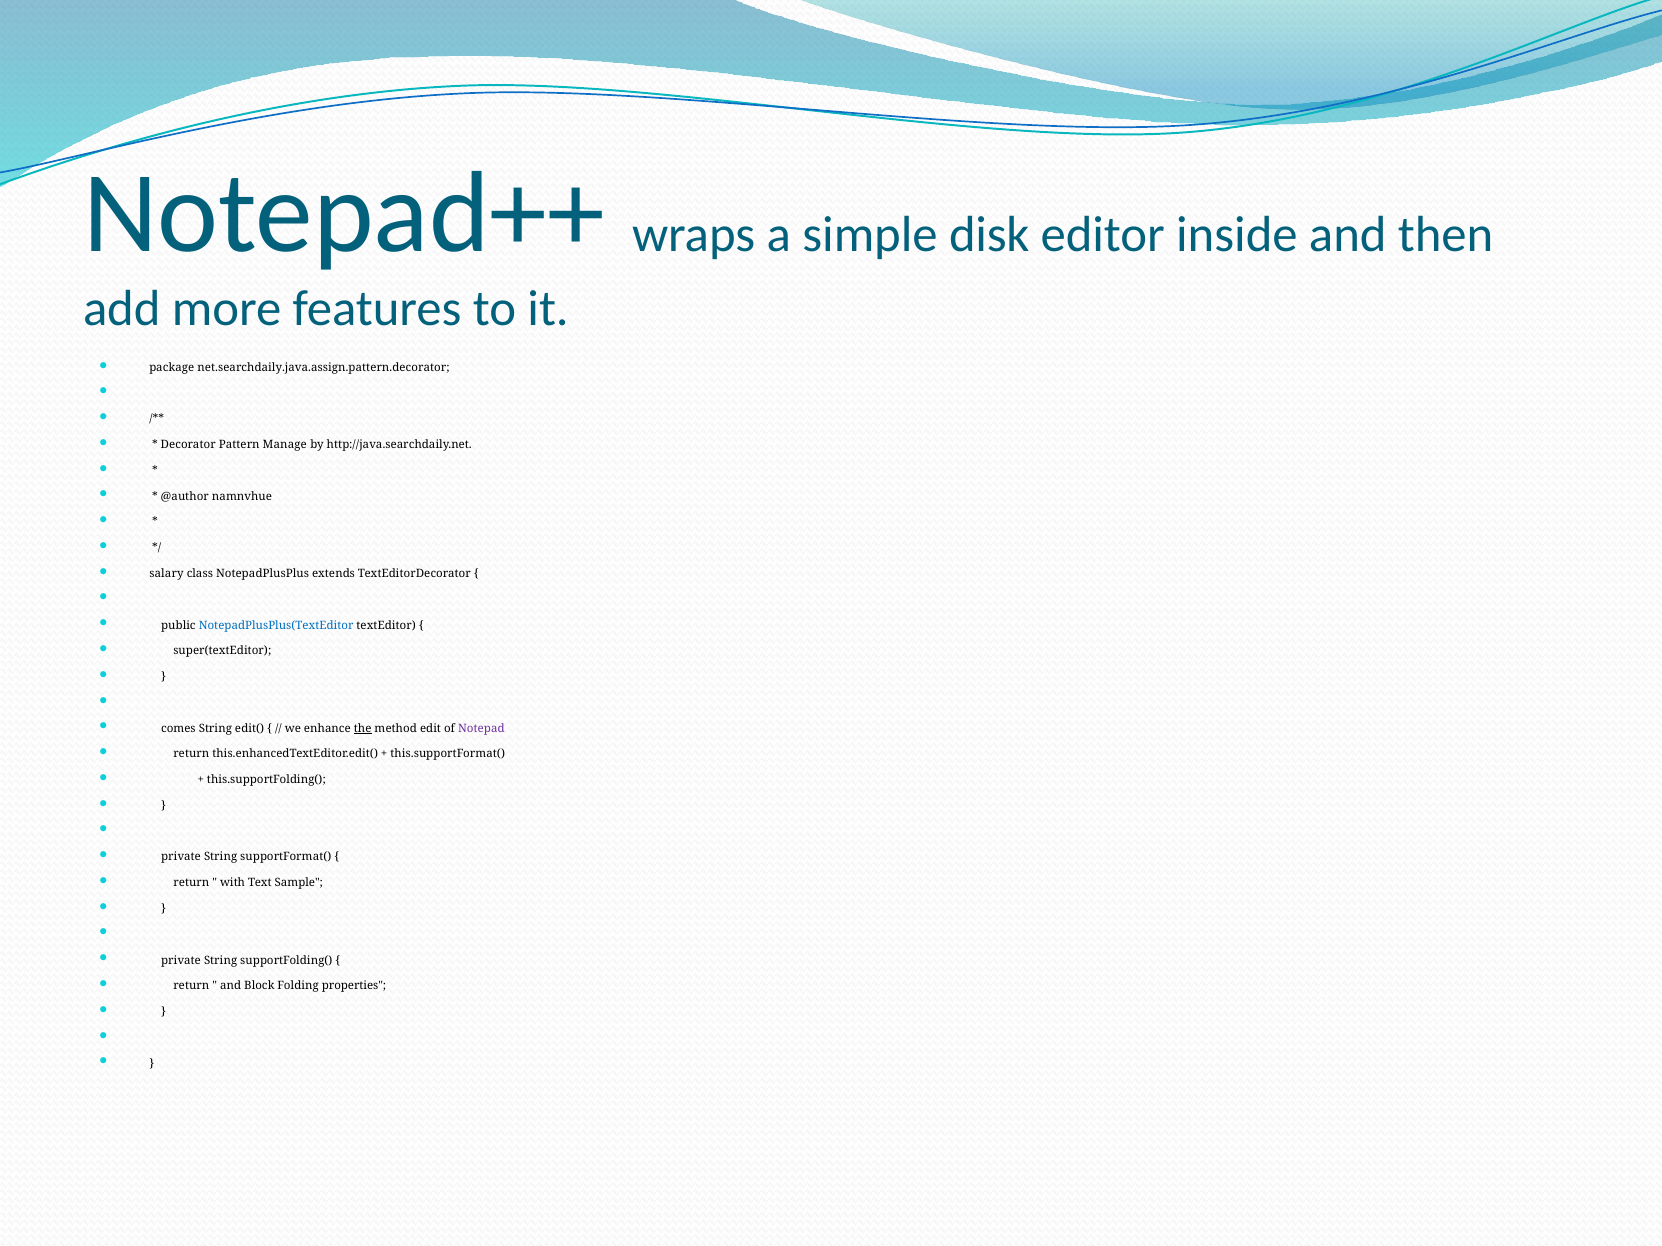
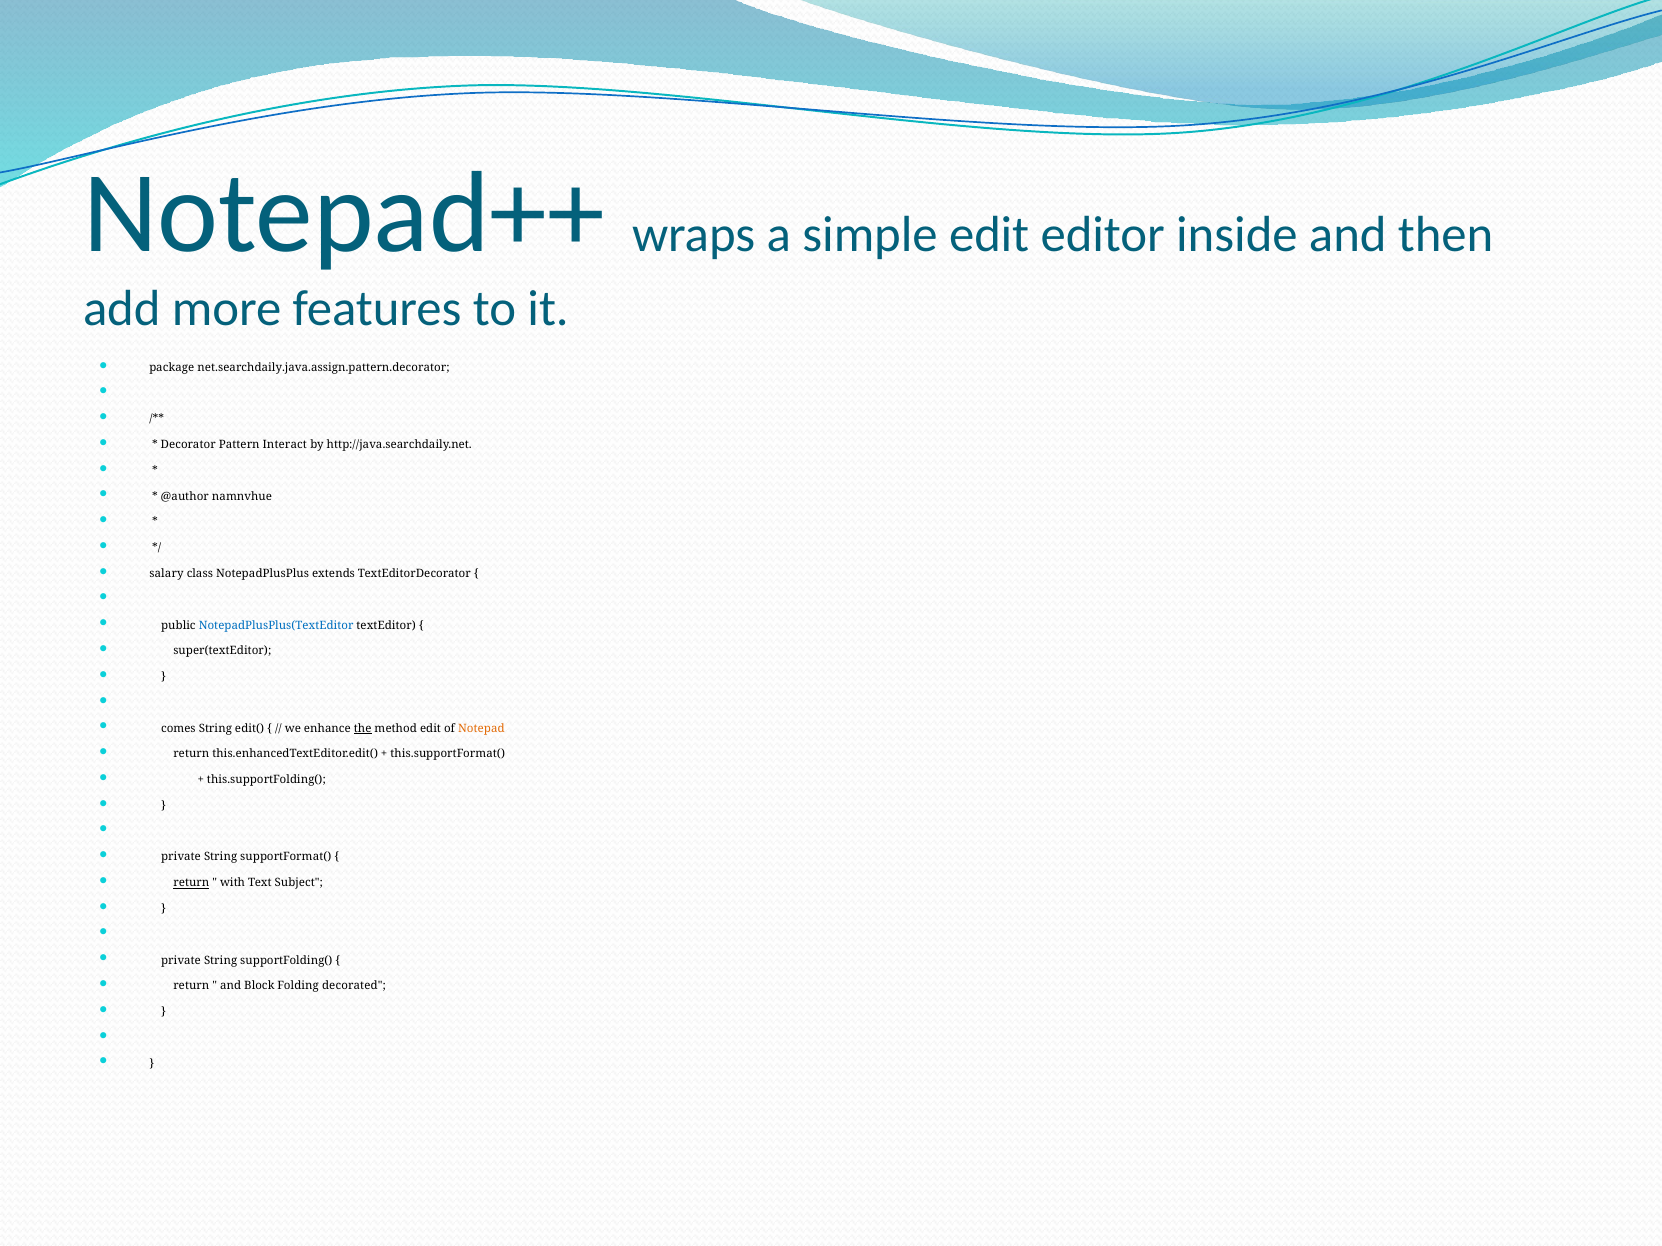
simple disk: disk -> edit (989, 235)
Manage: Manage -> Interact (285, 445)
Notepad colour: purple -> orange (481, 729)
return underline: none -> present (191, 883)
Sample: Sample -> Subject (299, 883)
properties: properties -> decorated (354, 986)
